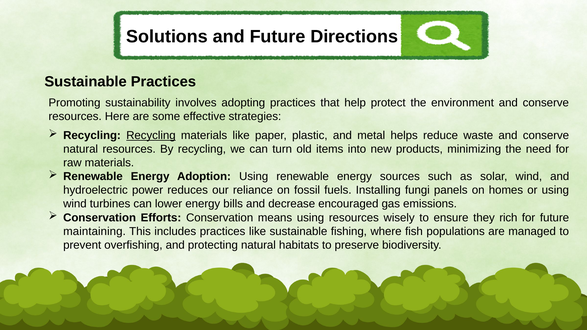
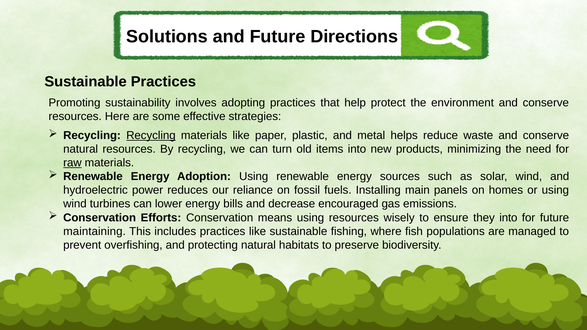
raw underline: none -> present (72, 163)
fungi: fungi -> main (417, 190)
they rich: rich -> into (508, 218)
